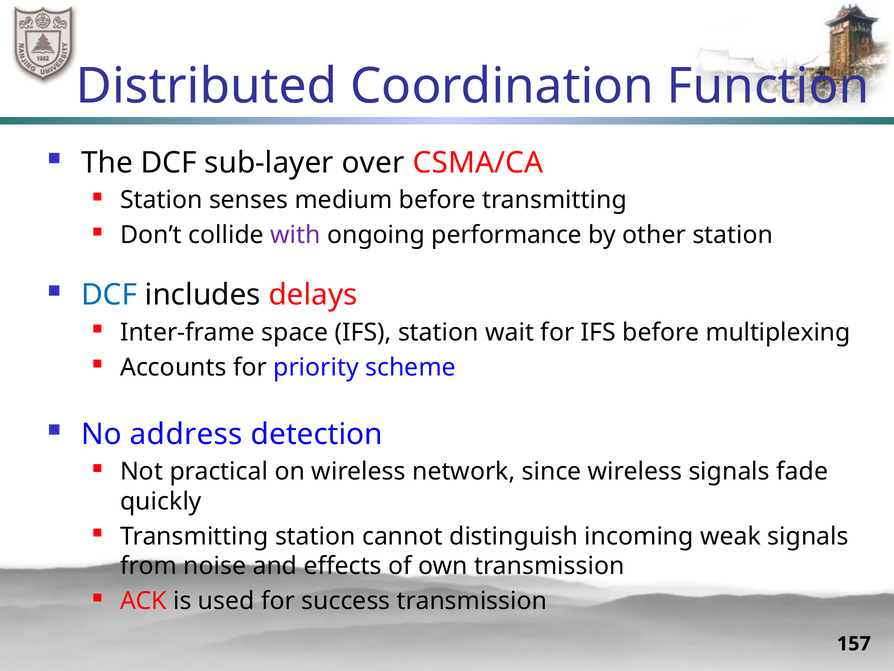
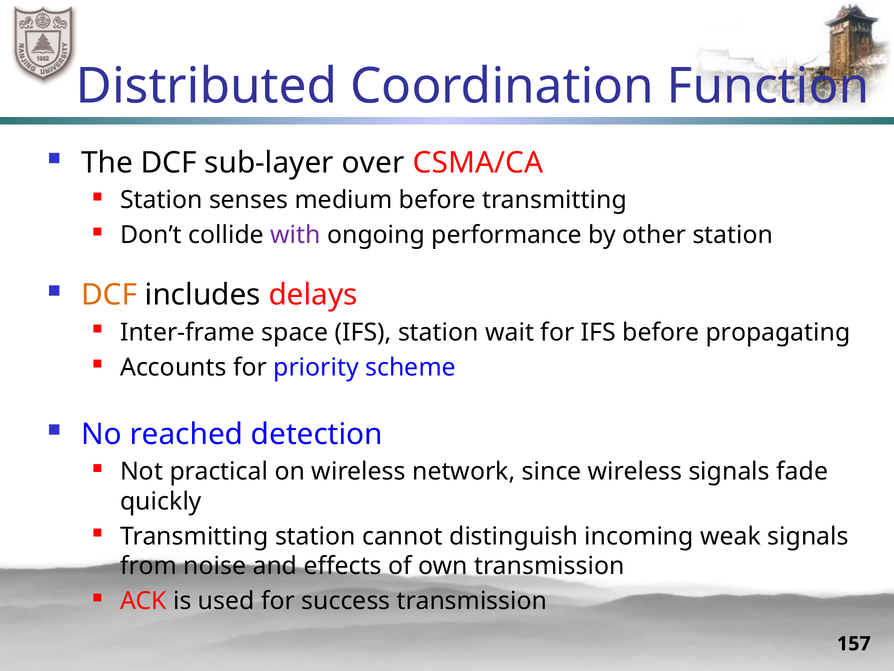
DCF colour: blue -> orange (109, 295)
multiplexing: multiplexing -> propagating (778, 332)
address: address -> reached (186, 434)
